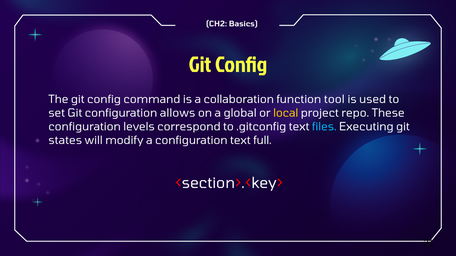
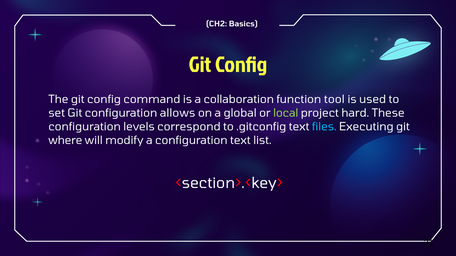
local colour: yellow -> light green (286, 113)
repo: repo -> hard (355, 113)
states: states -> where (65, 141)
full: full -> list (262, 141)
